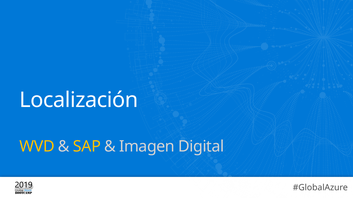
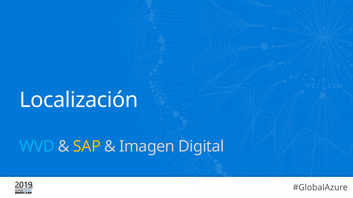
WVD colour: yellow -> light blue (37, 147)
